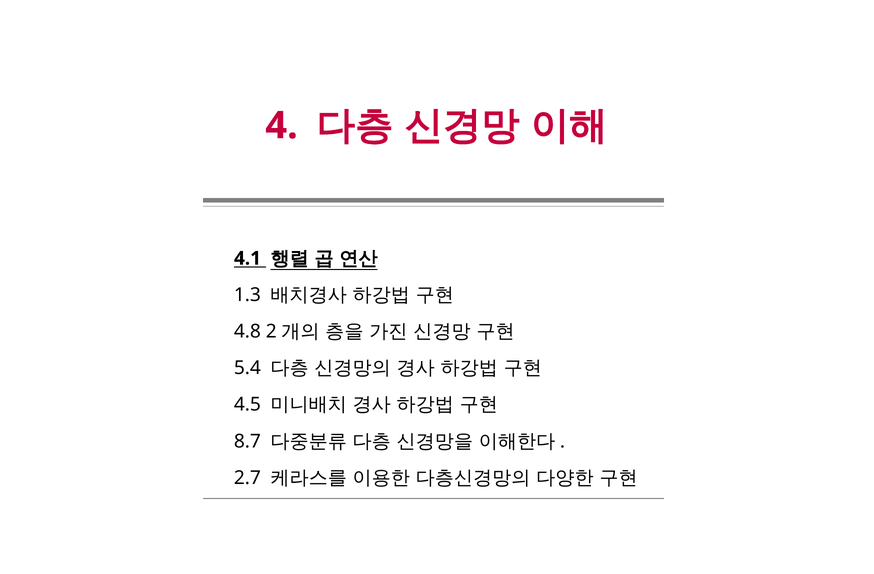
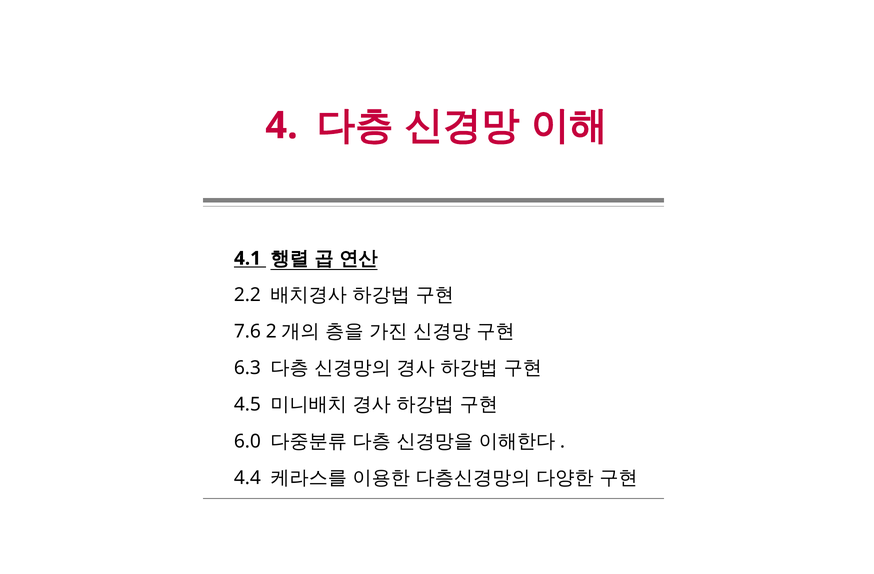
1.3: 1.3 -> 2.2 (247, 295)
4.8: 4.8 -> 7.6 (247, 332)
5.4: 5.4 -> 6.3 (247, 368)
8.7: 8.7 -> 6.0 (247, 441)
2.7: 2.7 -> 4.4 (247, 478)
